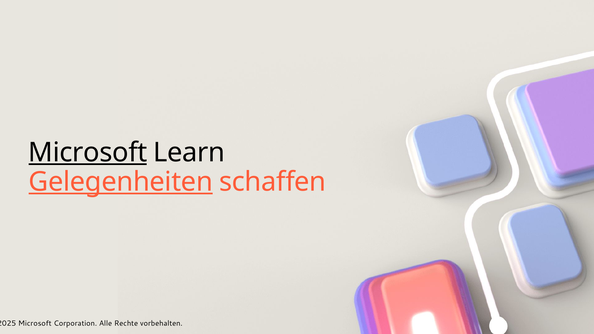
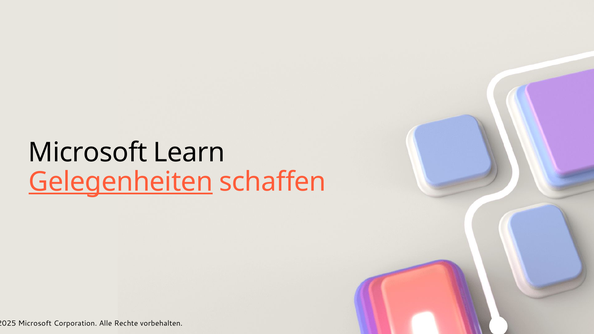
Microsoft underline: present -> none (88, 152)
